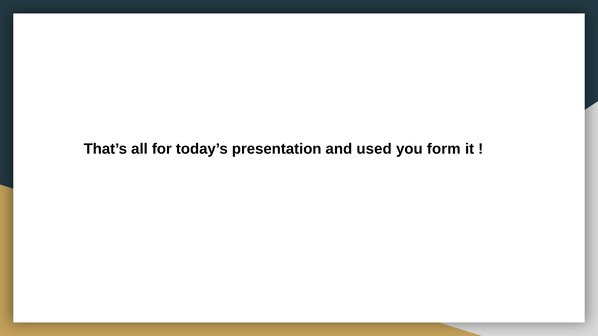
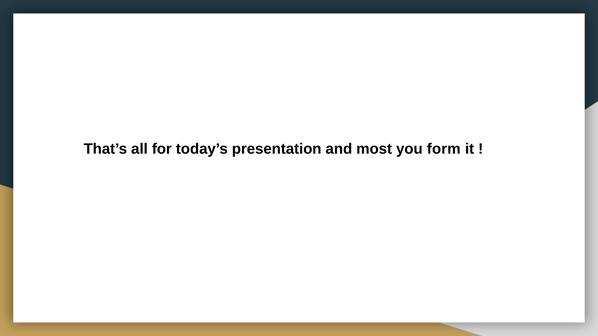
used: used -> most (374, 149)
